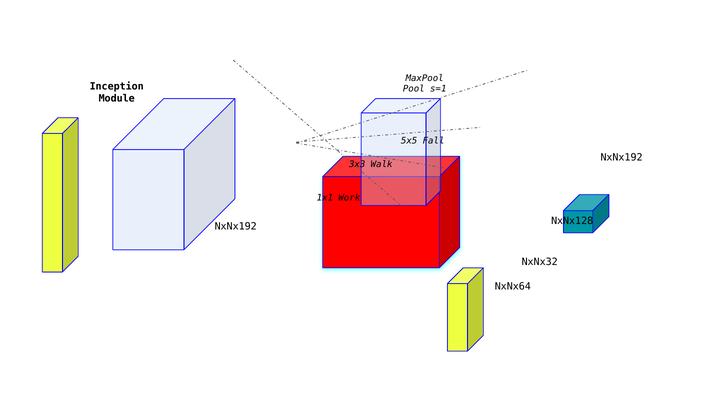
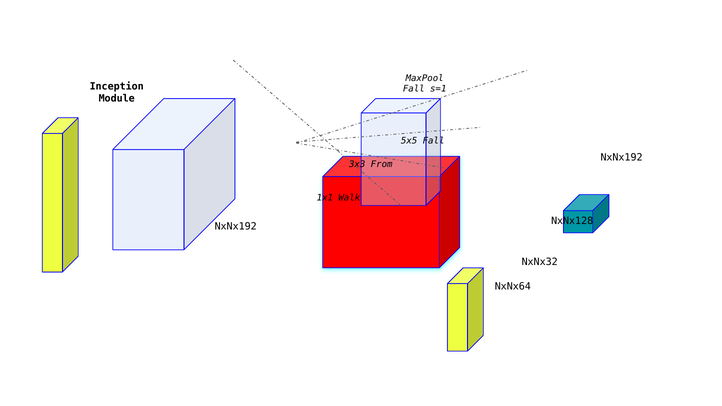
Pool: Pool -> Fall (414, 89)
Walk: Walk -> From (382, 164)
Work: Work -> Walk (349, 198)
